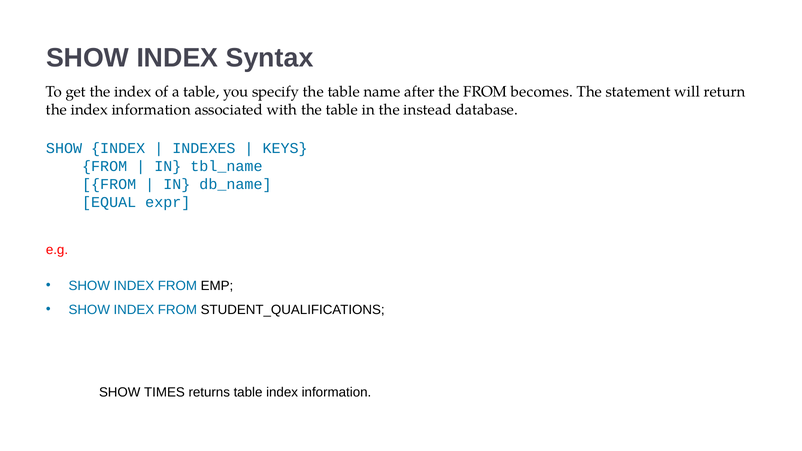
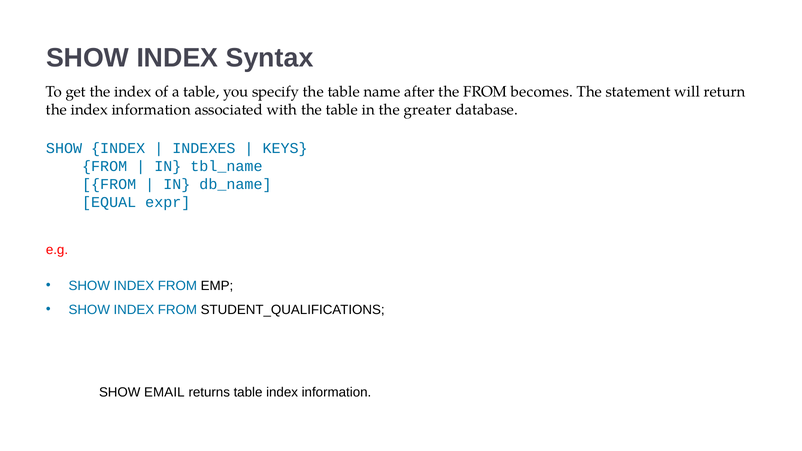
instead: instead -> greater (428, 110)
TIMES: TIMES -> EMAIL (164, 392)
